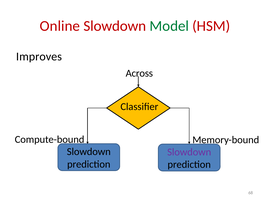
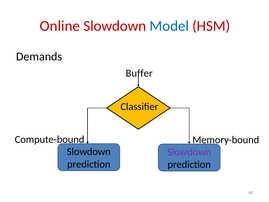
Model colour: green -> blue (169, 26)
Improves: Improves -> Demands (39, 56)
Across: Across -> Buffer (139, 73)
